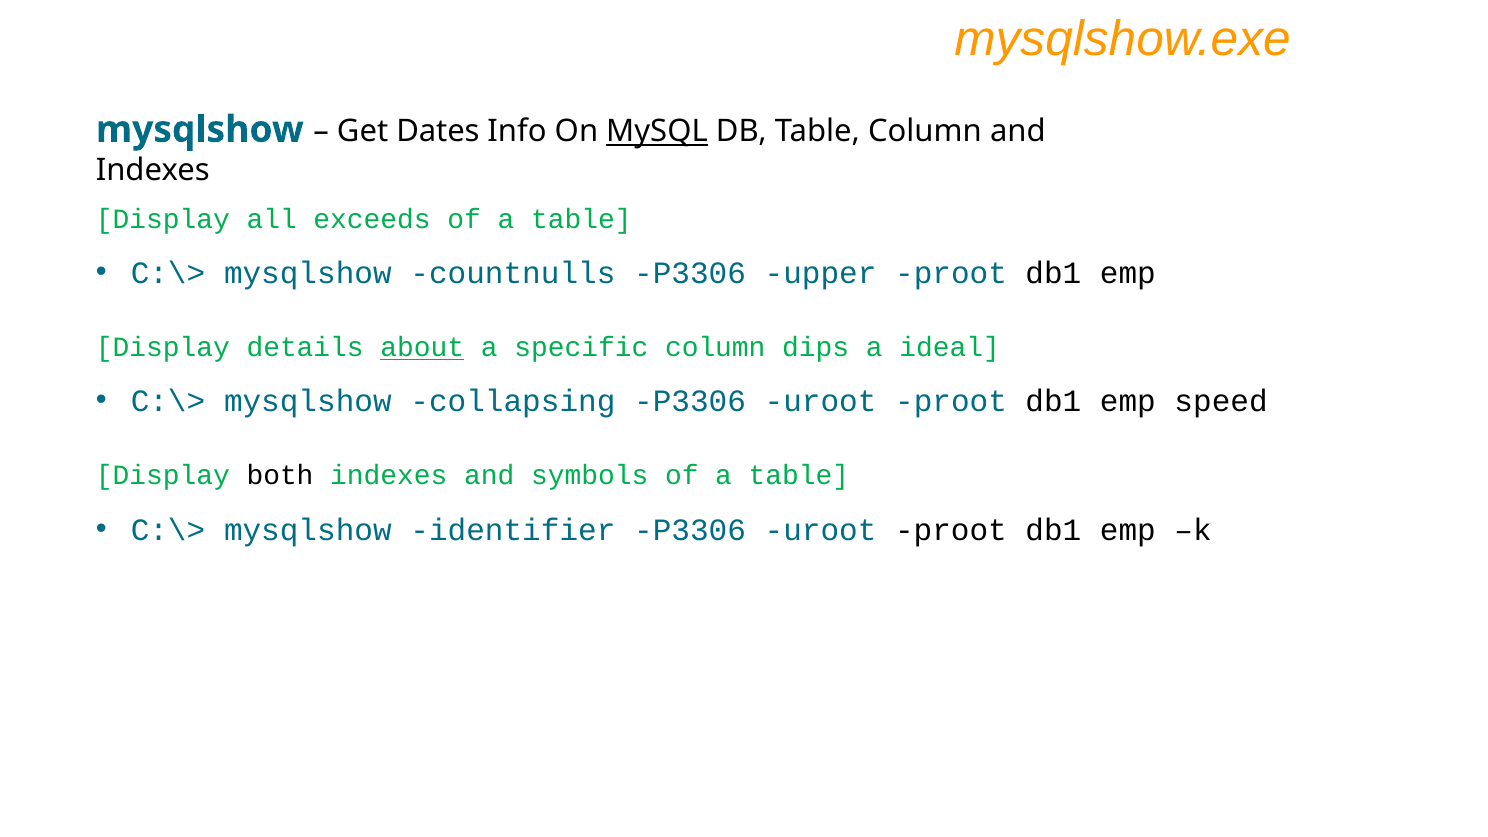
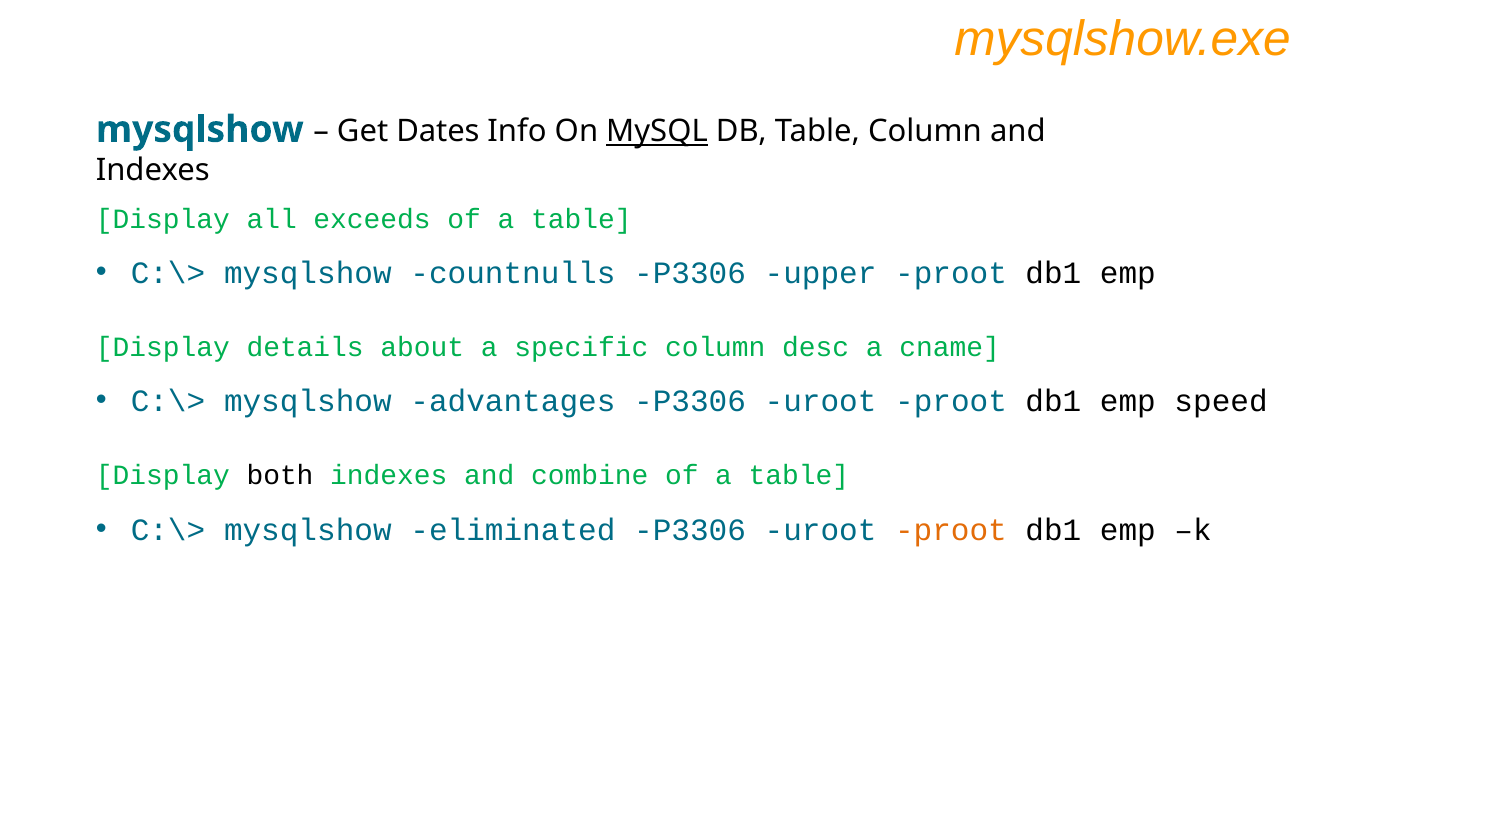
about underline: present -> none (422, 347)
dips: dips -> desc (816, 347)
ideal: ideal -> cname (950, 347)
collapsing: collapsing -> advantages (513, 401)
symbols: symbols -> combine (590, 476)
identifier: identifier -> eliminated (513, 530)
proot colour: black -> orange (951, 530)
